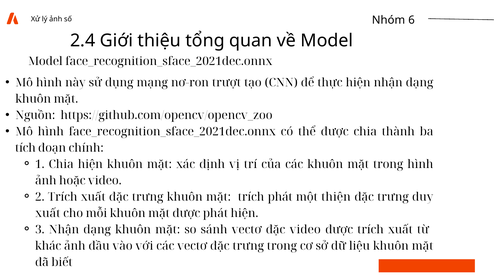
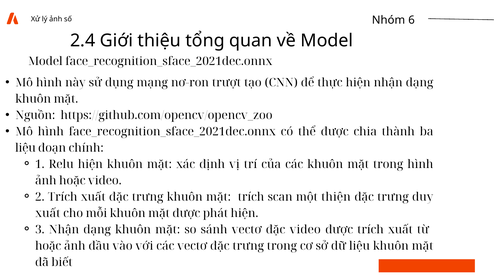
tích: tích -> liệu (25, 148)
1 Chia: Chia -> Relu (61, 164)
trích phát: phát -> scan (280, 197)
khác: khác -> hoặc (48, 246)
